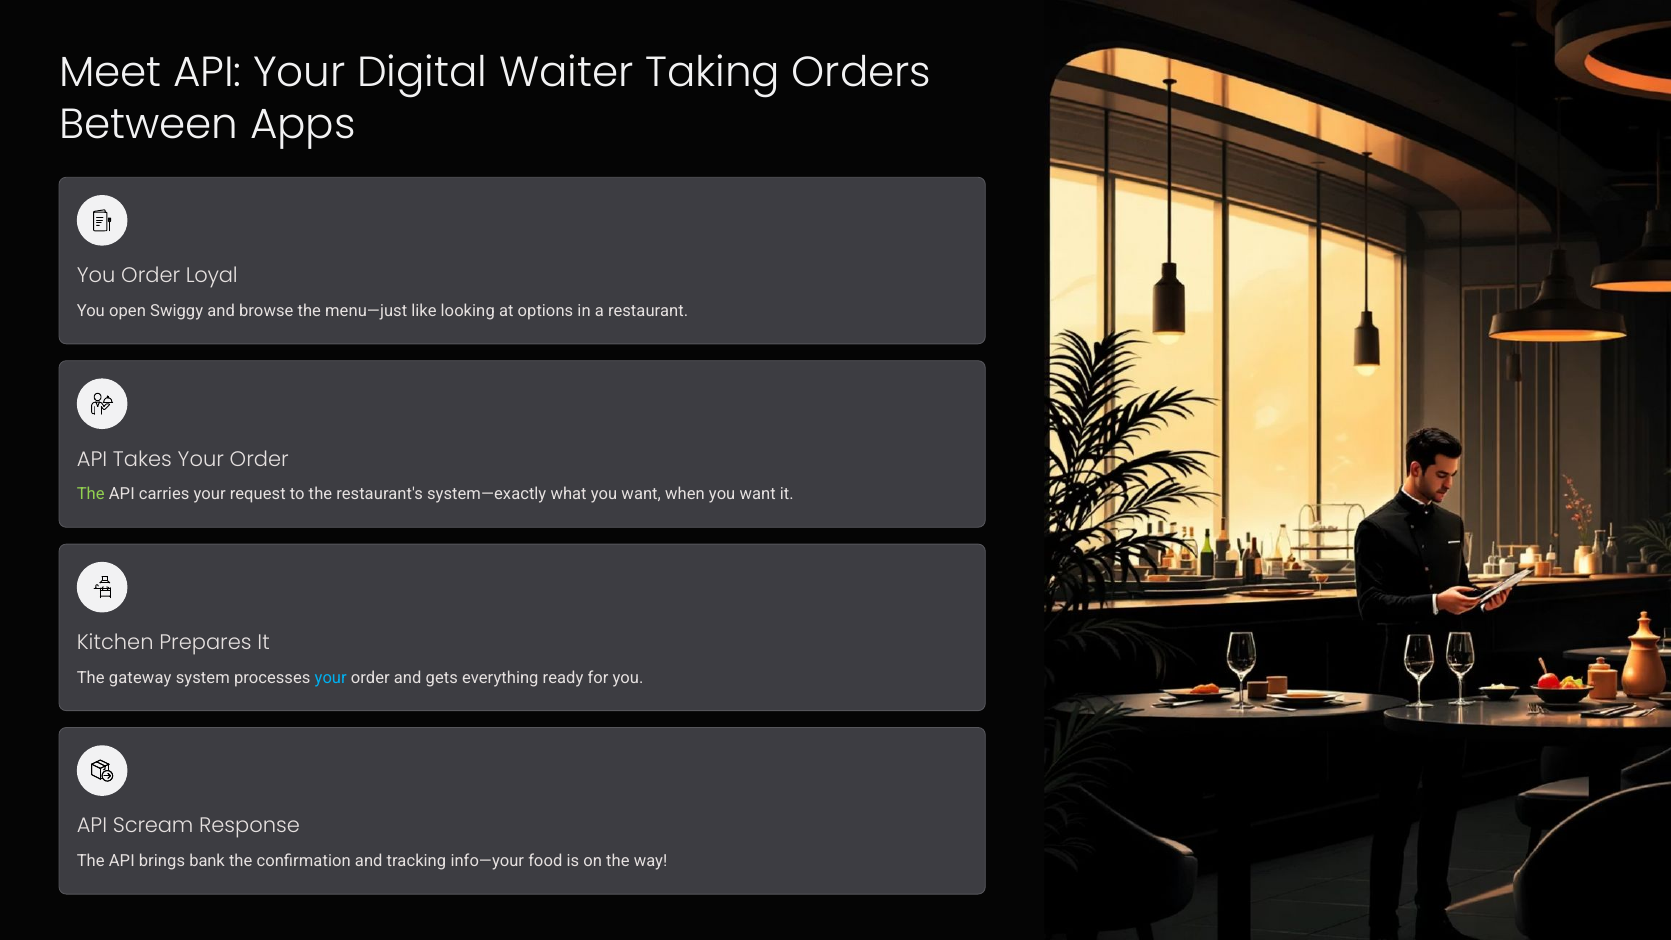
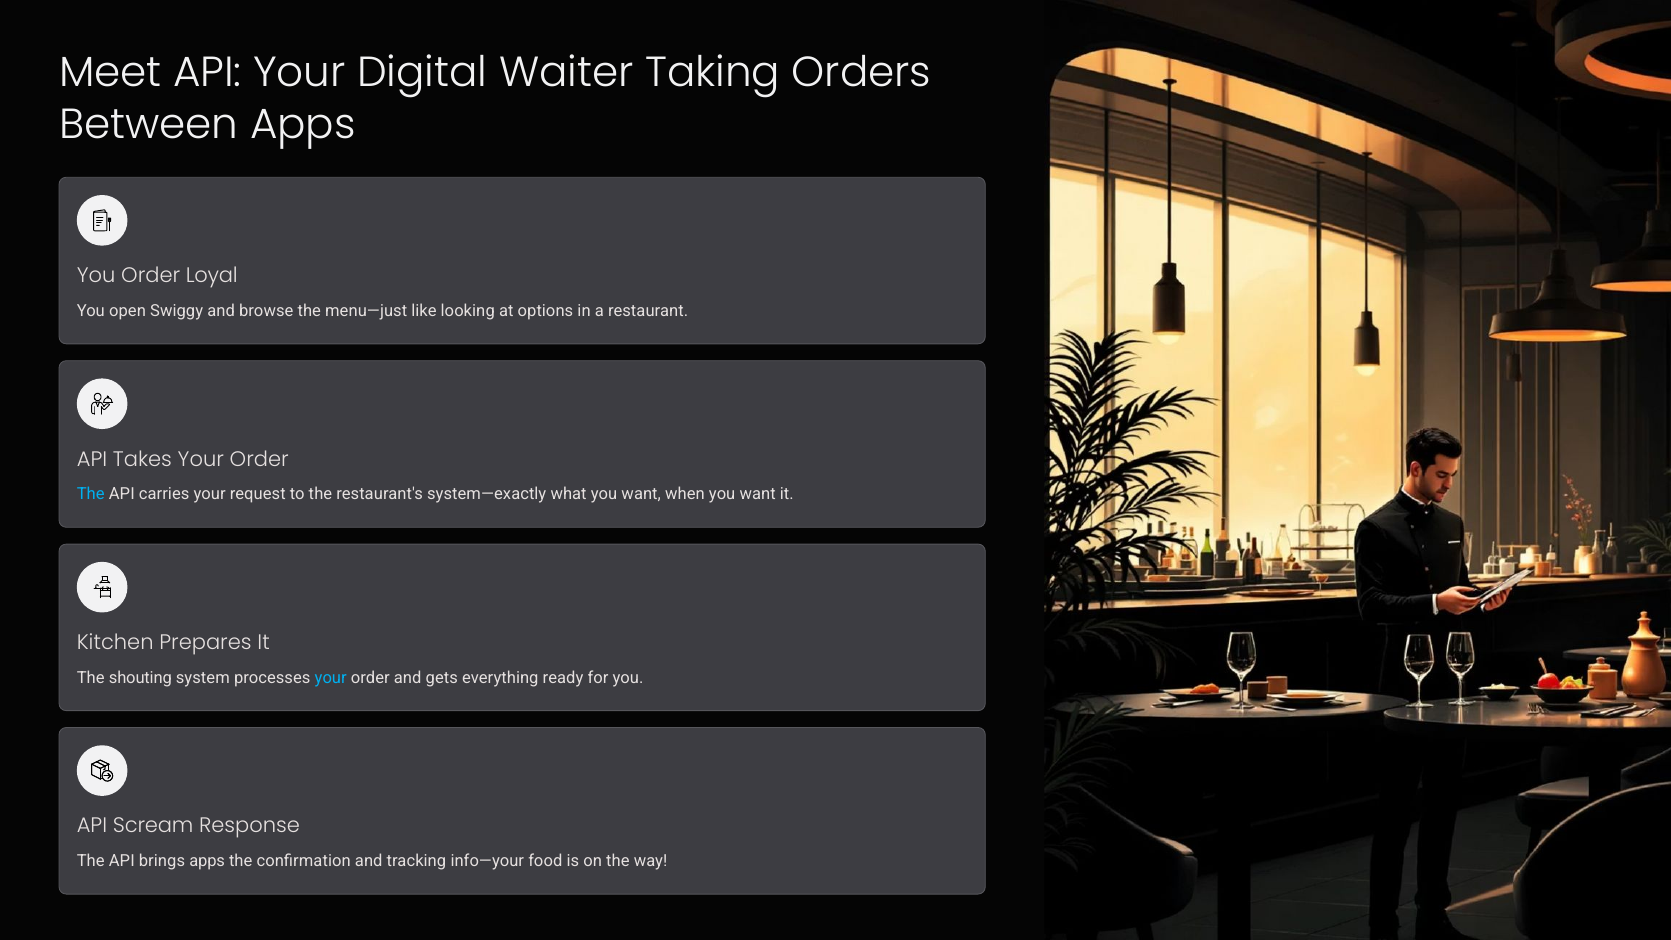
The colour: light green -> light blue (91, 494)
gateway: gateway -> shouting (140, 678)
brings bank: bank -> apps (207, 861)
